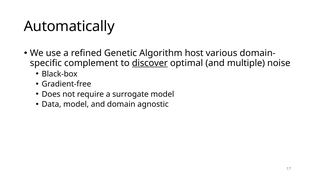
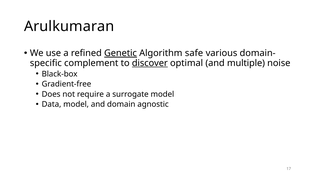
Automatically: Automatically -> Arulkumaran (69, 26)
Genetic underline: none -> present (121, 53)
host: host -> safe (194, 53)
